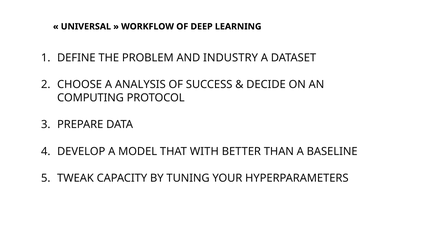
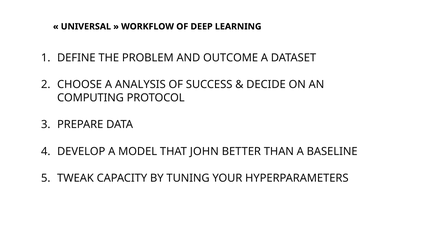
INDUSTRY: INDUSTRY -> OUTCOME (231, 58)
WITH: WITH -> JOHN (204, 151)
